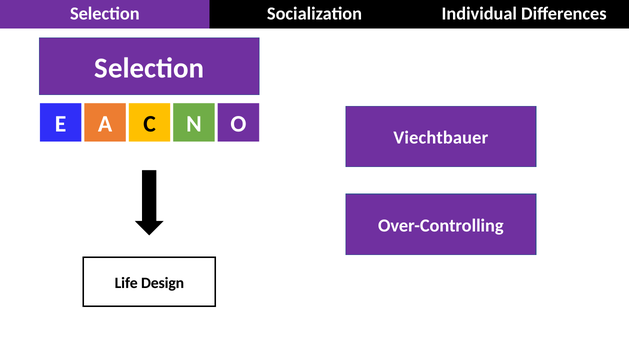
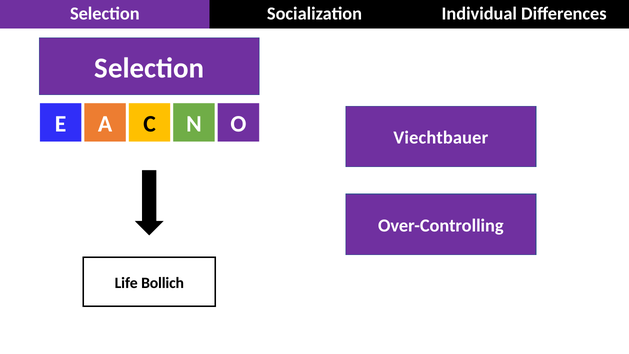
Design: Design -> Bollich (163, 283)
